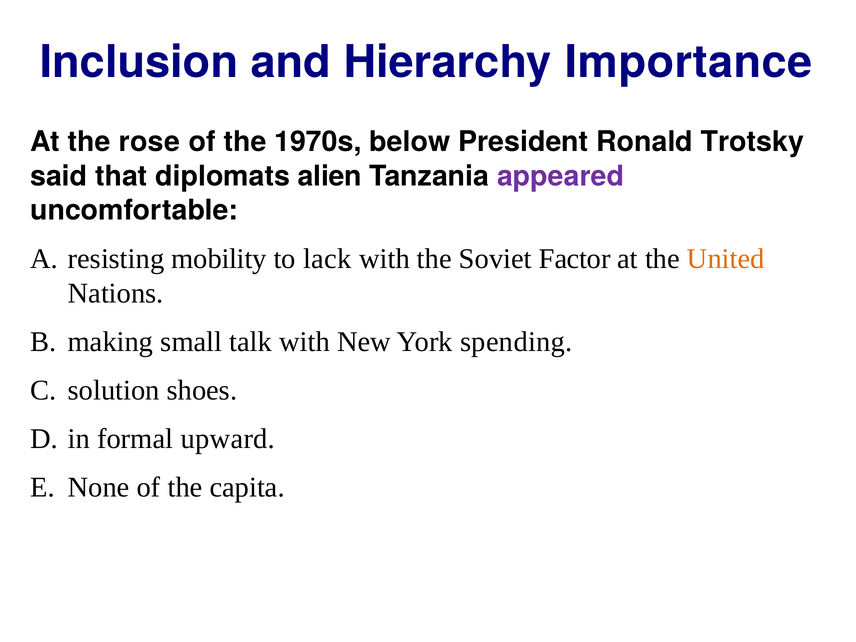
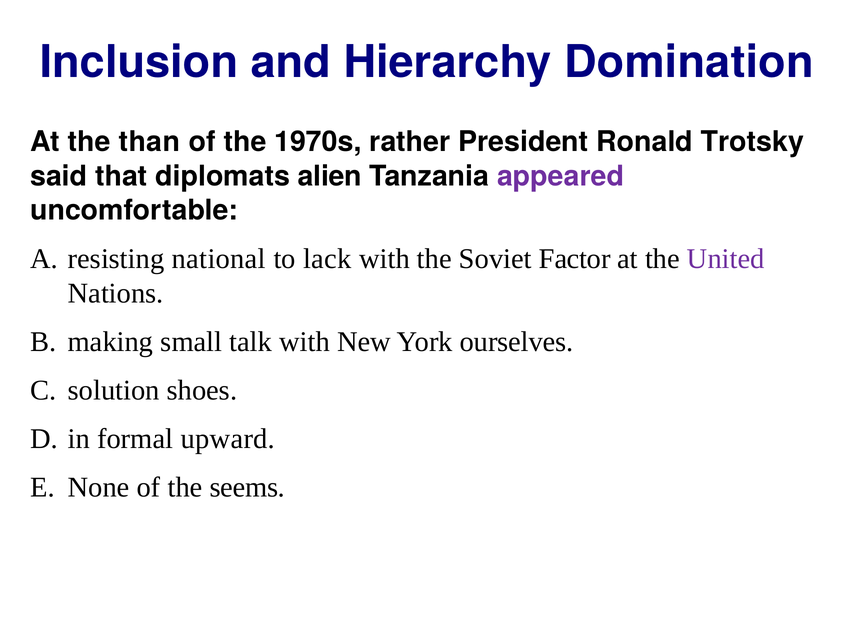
Importance: Importance -> Domination (689, 62)
rose: rose -> than (149, 142)
below: below -> rather (410, 142)
mobility: mobility -> national (219, 259)
United colour: orange -> purple (726, 259)
spending: spending -> ourselves (517, 342)
capita: capita -> seems (247, 487)
